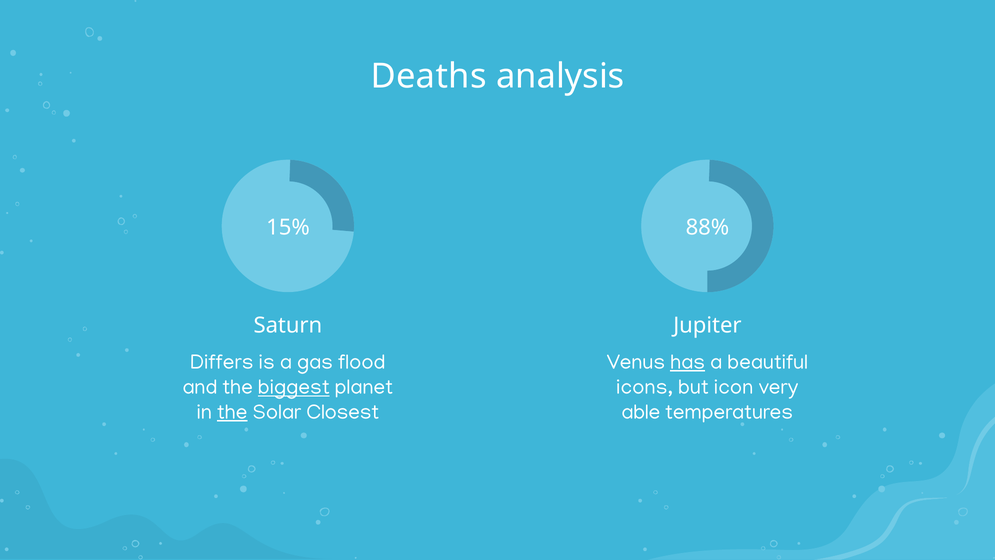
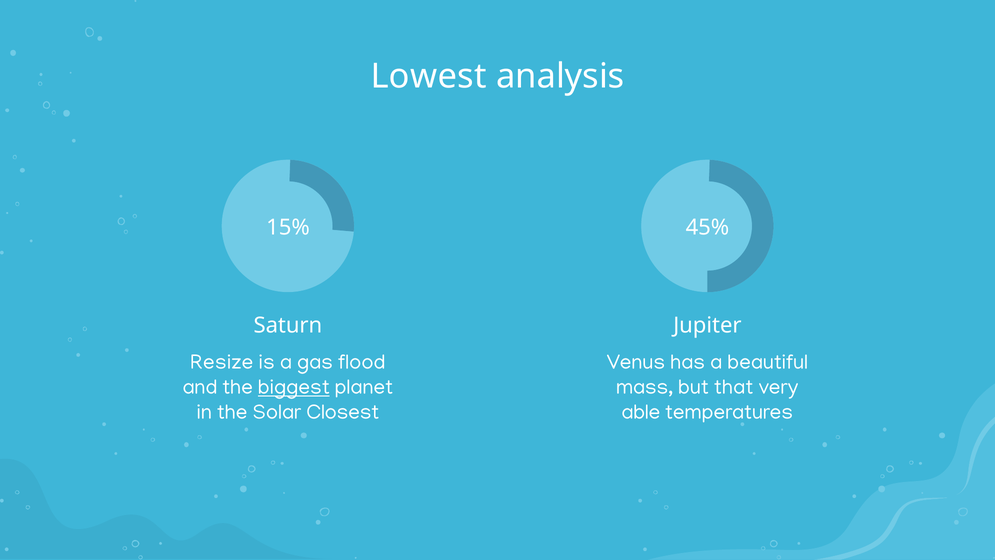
Deaths: Deaths -> Lowest (429, 76)
88%: 88% -> 45% (707, 227)
has underline: present -> none (688, 362)
Differs: Differs -> Resize (222, 362)
icons: icons -> mass (645, 387)
icon: icon -> that (734, 387)
the underline: present -> none (232, 412)
